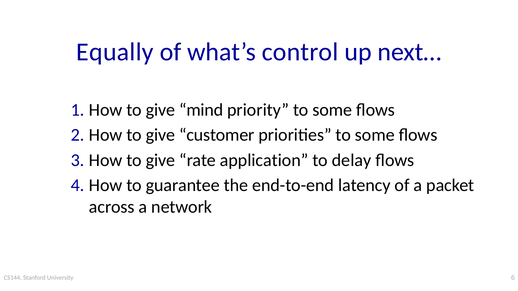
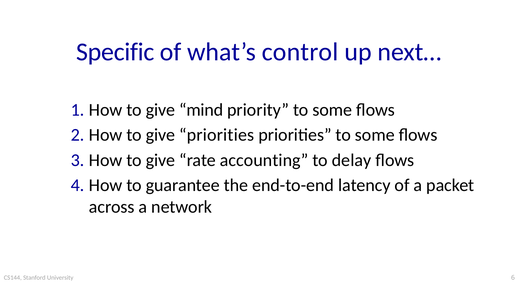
Equally: Equally -> Specific (115, 52)
give customer: customer -> priorities (217, 135)
application: application -> accounting (264, 160)
